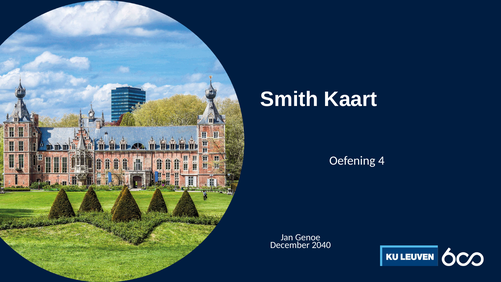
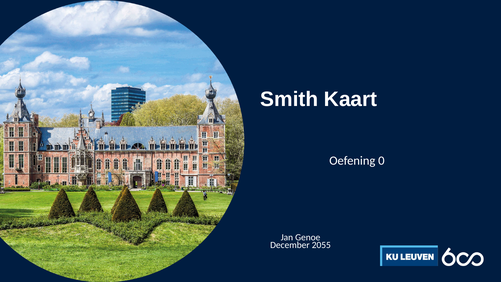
4: 4 -> 0 (381, 161)
2040: 2040 -> 2055 (321, 245)
